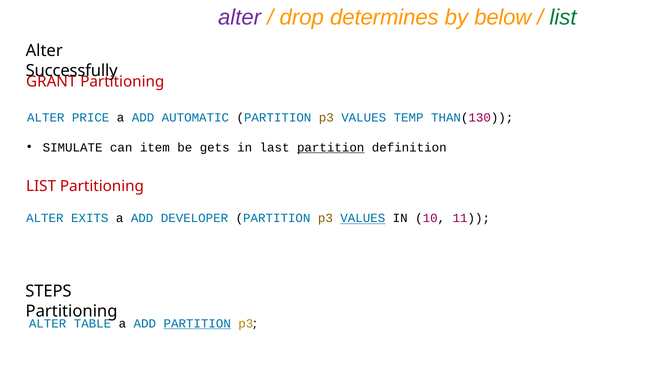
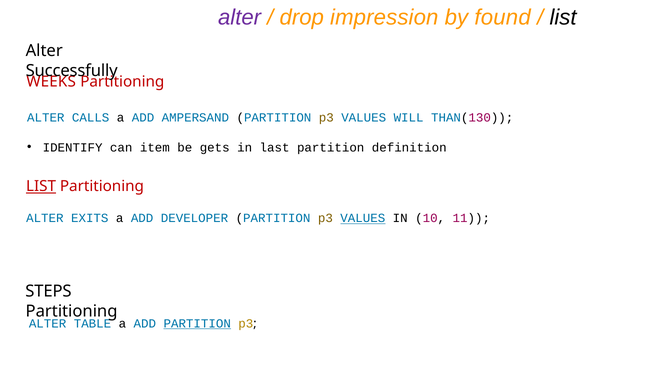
determines: determines -> impression (384, 17)
below: below -> found (503, 17)
list colour: green -> black (563, 17)
GRANT: GRANT -> WEEKS (51, 82)
PRICE: PRICE -> CALLS (91, 118)
AUTOMATIC: AUTOMATIC -> AMPERSAND (195, 118)
TEMP: TEMP -> WILL (409, 118)
SIMULATE: SIMULATE -> IDENTIFY (73, 148)
partition underline: present -> none (331, 148)
LIST underline: none -> present (41, 186)
